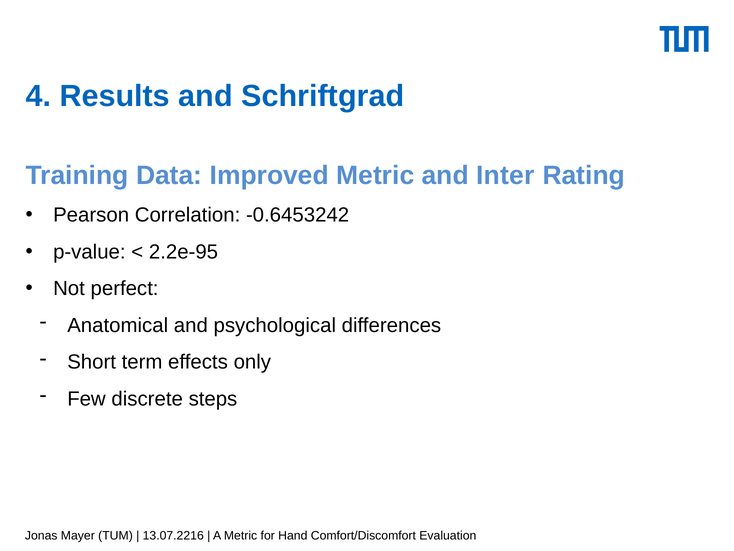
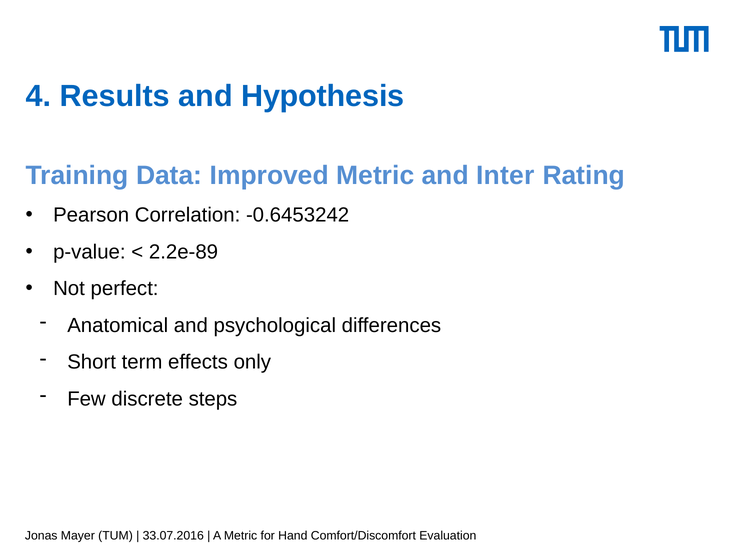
Schriftgrad: Schriftgrad -> Hypothesis (323, 96)
2.2e-95: 2.2e-95 -> 2.2e-89 (183, 252)
13.07.2216: 13.07.2216 -> 33.07.2016 (173, 535)
